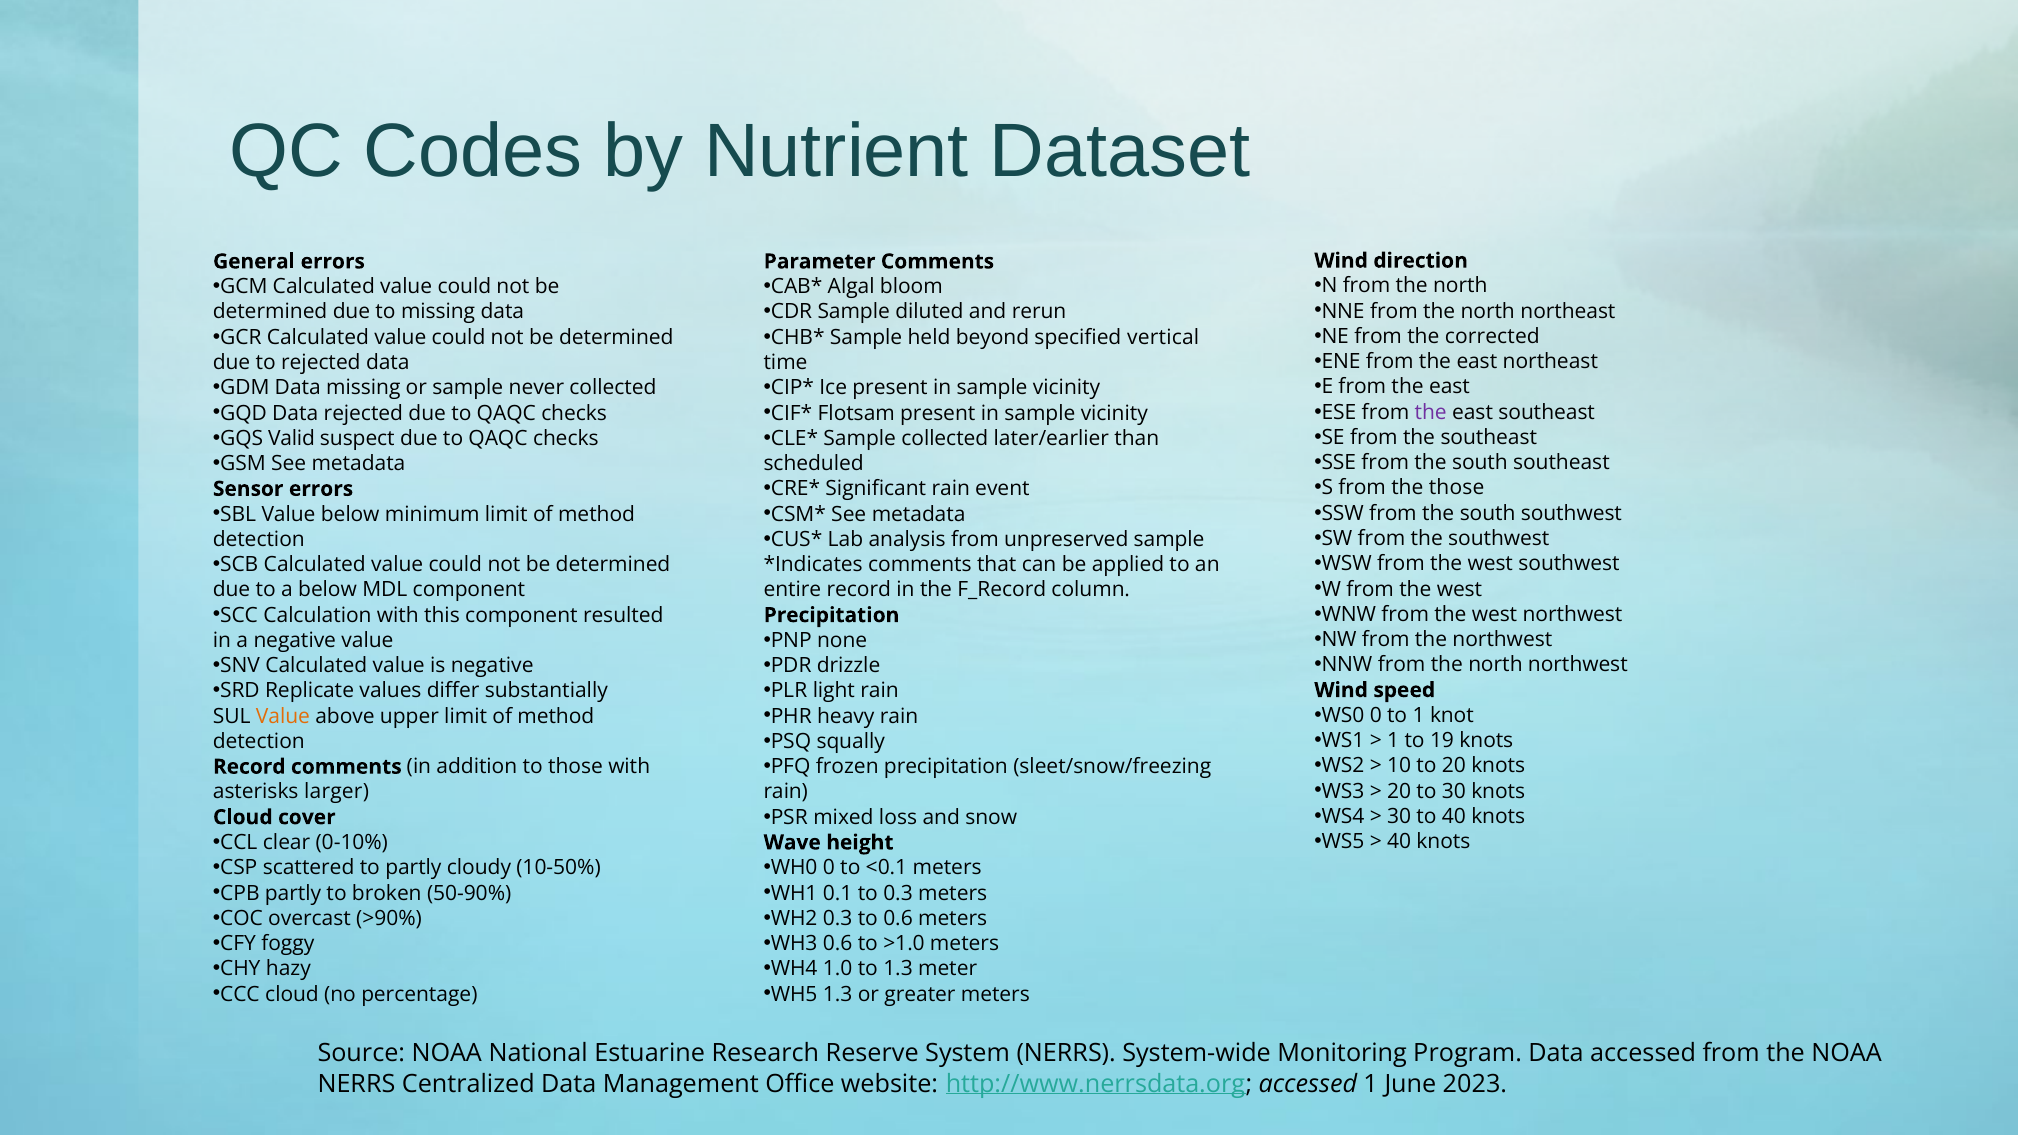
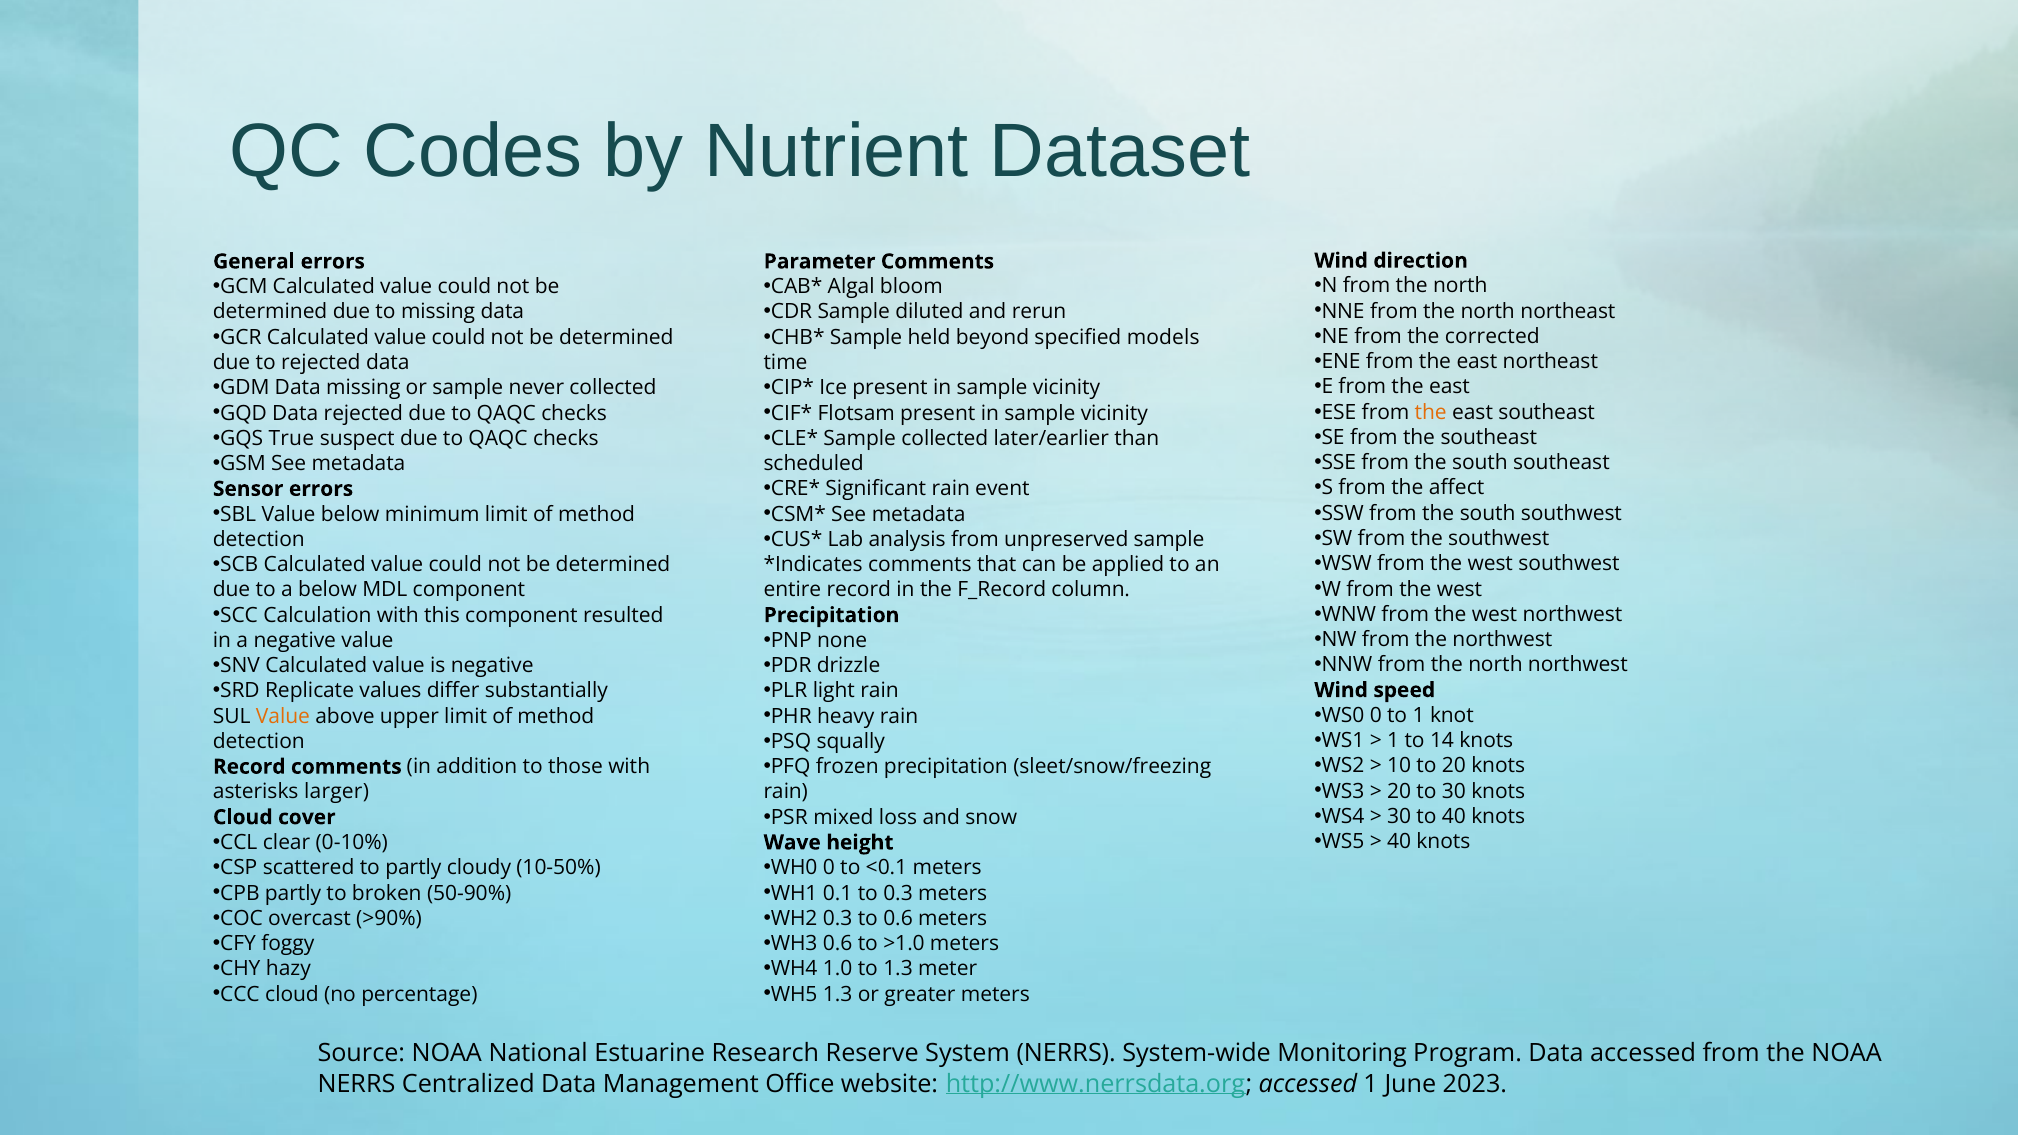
vertical: vertical -> models (1163, 337)
the colour: purple -> orange (1431, 412)
Valid: Valid -> True (291, 439)
the those: those -> affect (1457, 488)
19: 19 -> 14 (1442, 741)
